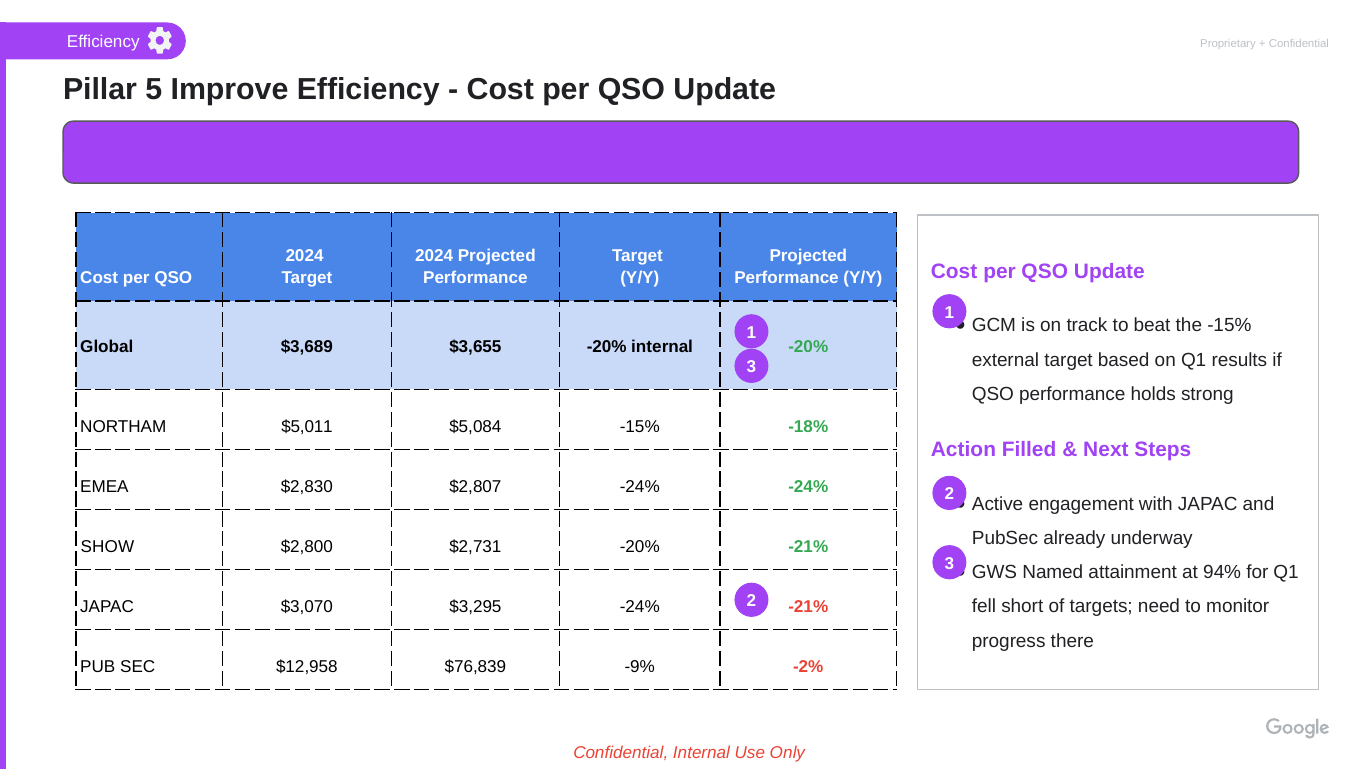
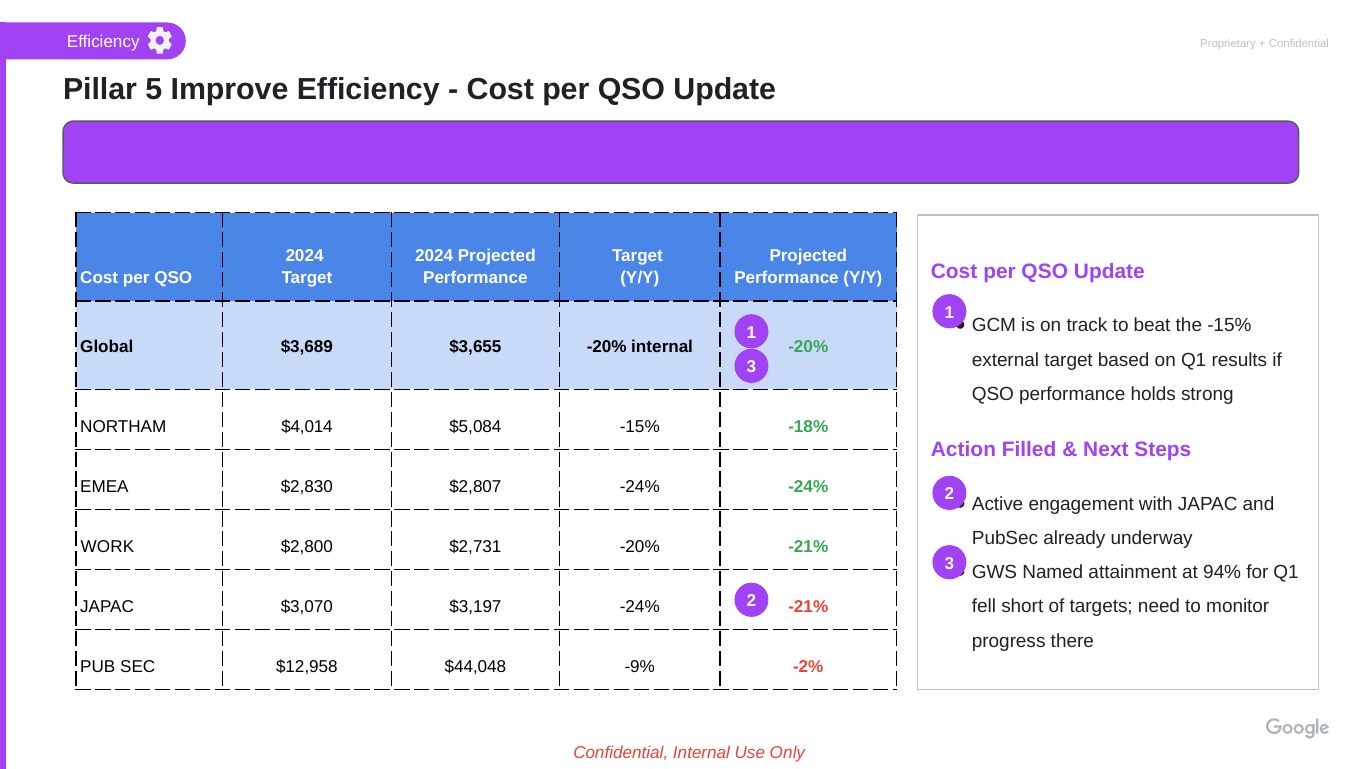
$5,011: $5,011 -> $4,014 (307, 426)
SHOW: SHOW -> WORK (107, 546)
$3,295: $3,295 -> $3,197 (475, 606)
$76,839: $76,839 -> $44,048 (475, 666)
